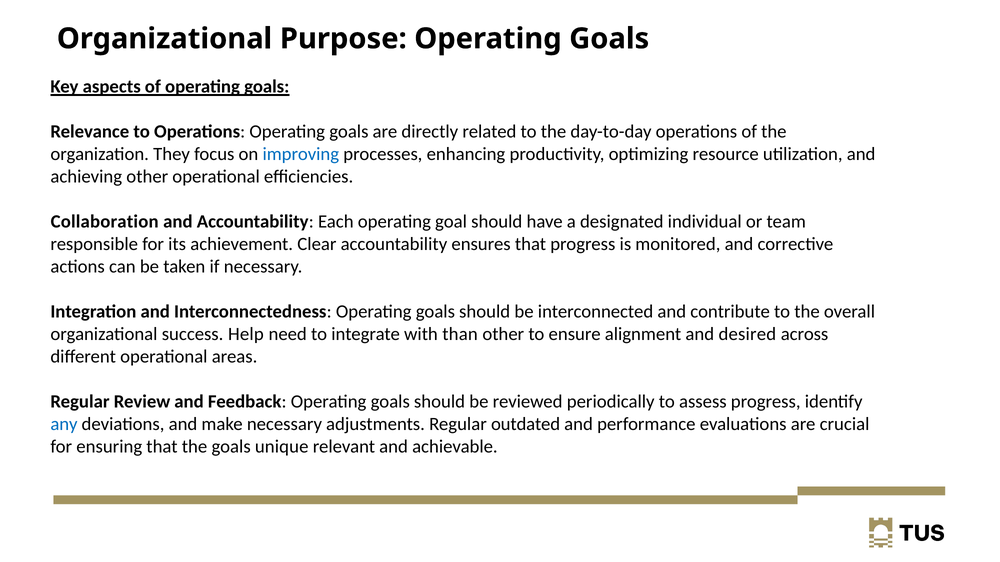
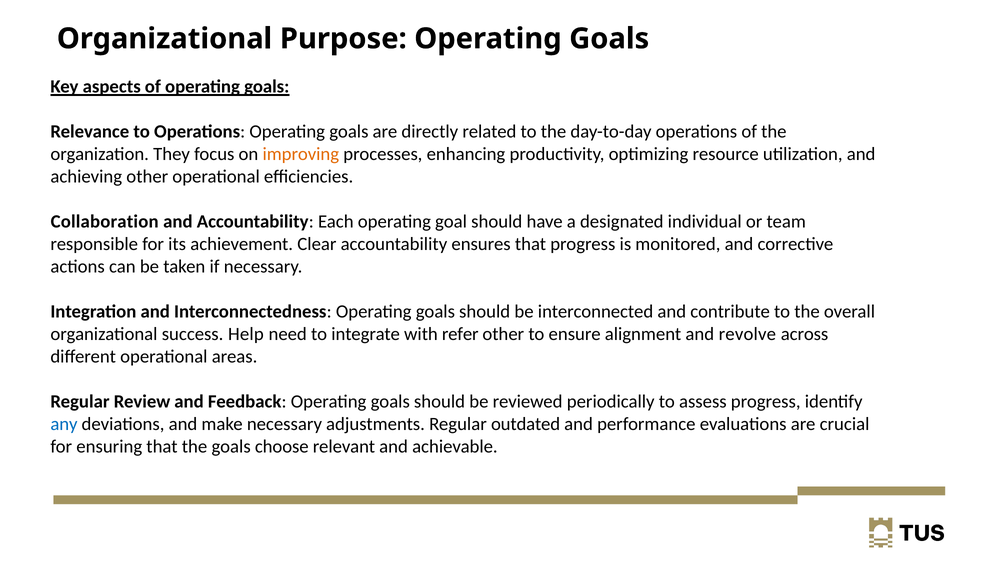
improving colour: blue -> orange (301, 154)
than: than -> refer (460, 334)
desired: desired -> revolve (747, 334)
unique: unique -> choose (282, 447)
